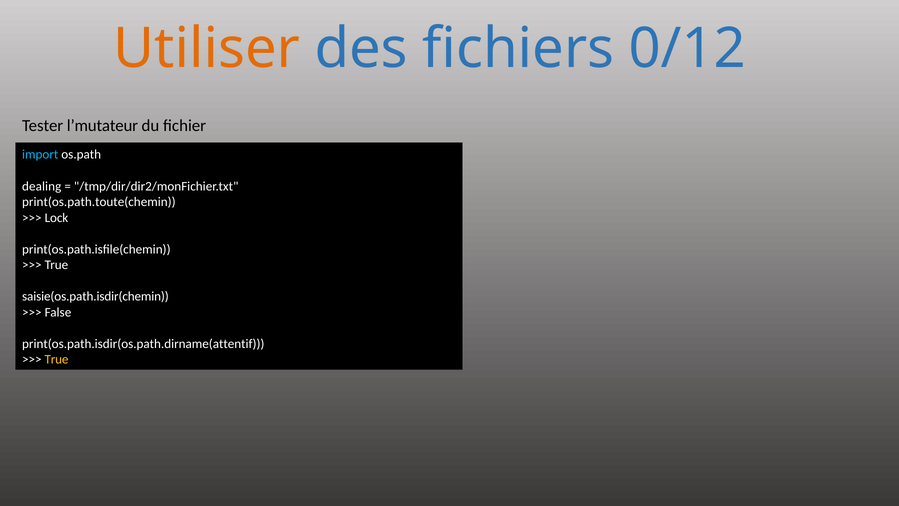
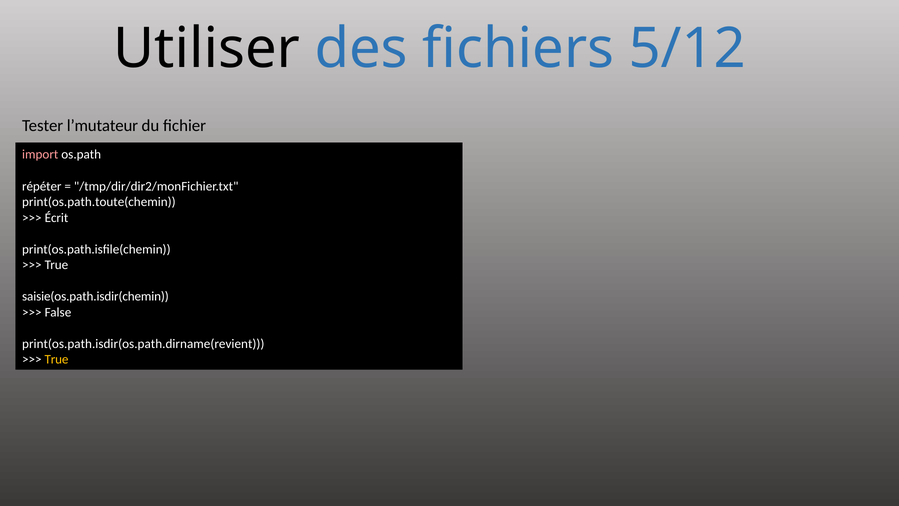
Utiliser colour: orange -> black (207, 49)
0/12: 0/12 -> 5/12 (687, 49)
import colour: light blue -> pink (40, 155)
dealing: dealing -> répéter (42, 186)
Lock: Lock -> Écrit (56, 218)
print(os.path.isdir(os.path.dirname(attentif: print(os.path.isdir(os.path.dirname(attentif -> print(os.path.isdir(os.path.dirname(revient (143, 343)
